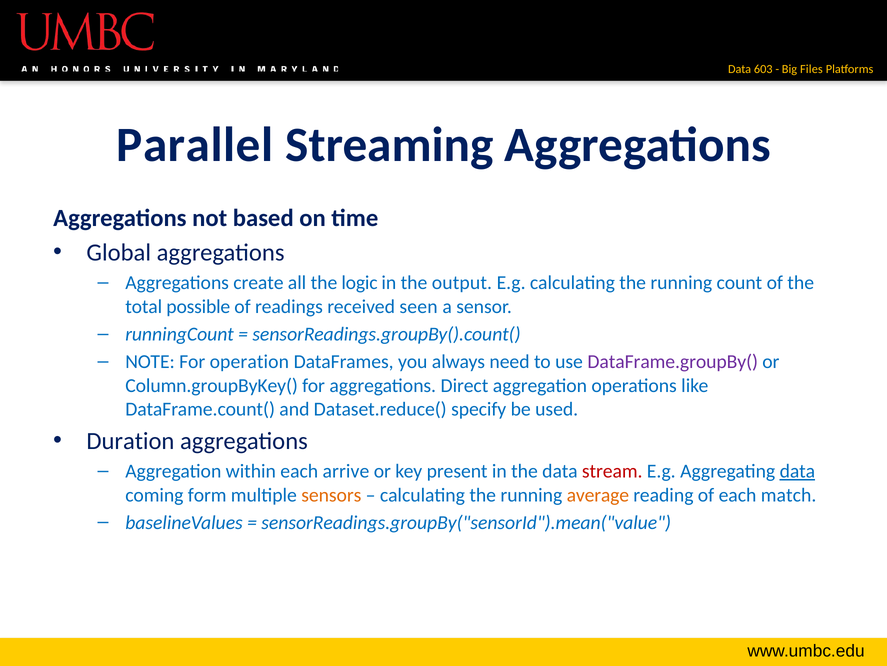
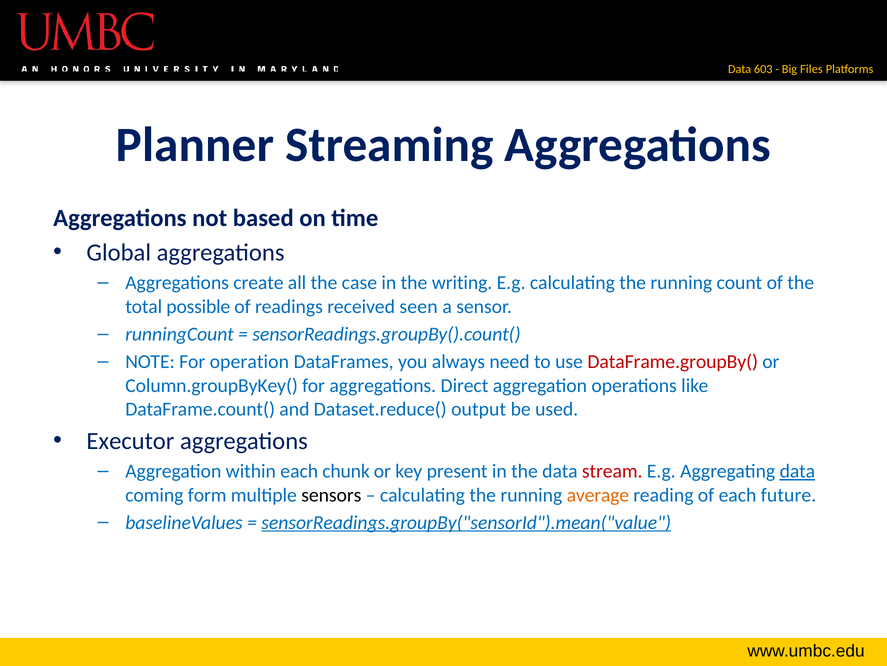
Parallel: Parallel -> Planner (195, 145)
logic: logic -> case (359, 283)
output: output -> writing (462, 283)
DataFrame.groupBy( colour: purple -> red (673, 361)
specify: specify -> output (479, 409)
Duration: Duration -> Executor (130, 441)
arrive: arrive -> chunk (346, 471)
sensors colour: orange -> black (331, 494)
match: match -> future (789, 494)
sensorReadings.groupBy("sensorId").mean("value underline: none -> present (466, 522)
